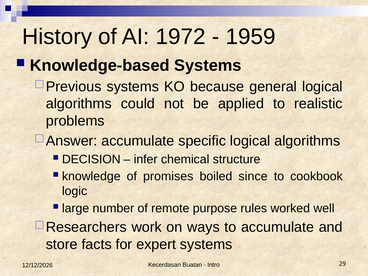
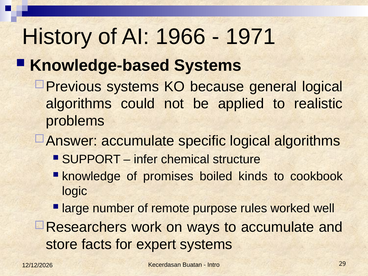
1972: 1972 -> 1966 (181, 37)
1959: 1959 -> 1971 (251, 37)
DECISION: DECISION -> SUPPORT (91, 159)
since: since -> kinds (253, 176)
